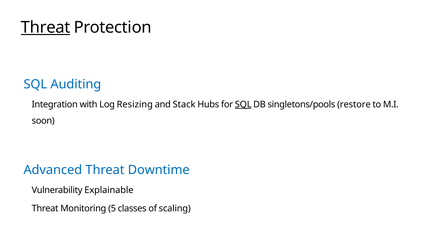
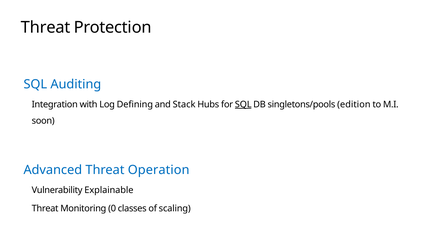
Threat underline: present -> none (46, 27)
Resizing: Resizing -> Defining (135, 105)
restore: restore -> edition (354, 105)
Downtime: Downtime -> Operation (159, 170)
5: 5 -> 0 (112, 209)
